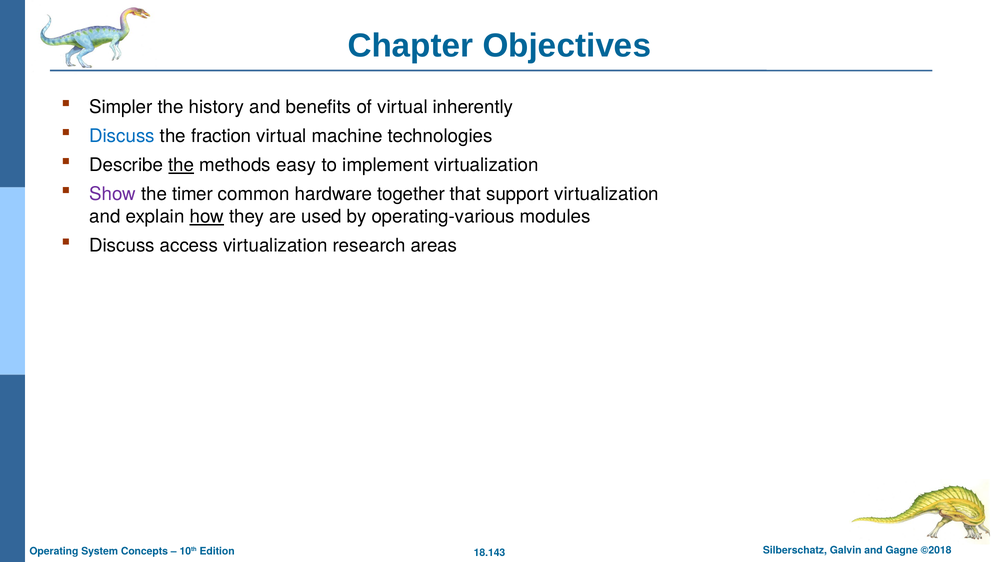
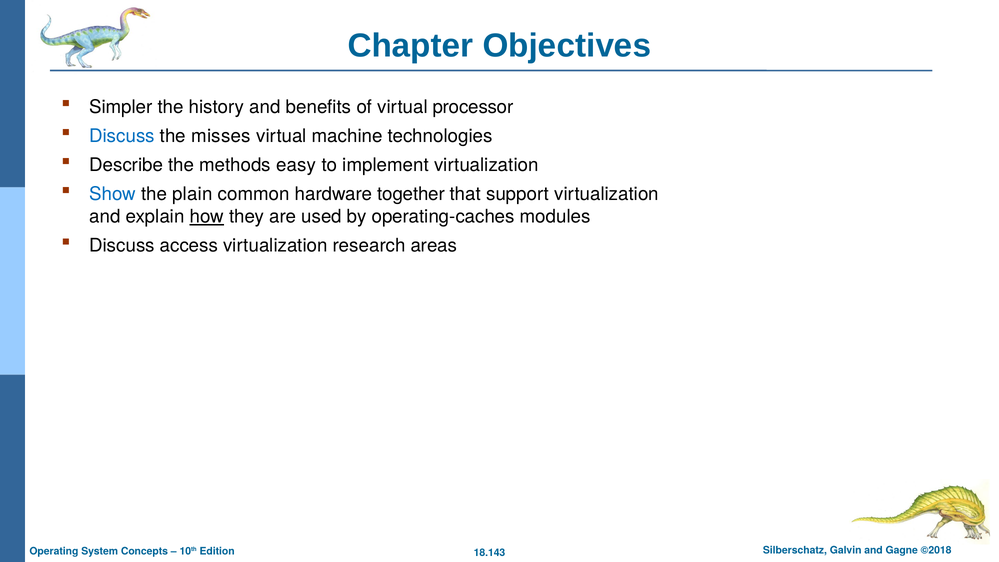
inherently: inherently -> processor (473, 107)
fraction: fraction -> misses (221, 136)
the underline: present -> none (181, 165)
Show colour: purple -> blue (113, 194)
timer: timer -> plain (192, 194)
operating-various: operating-various -> operating-caches (443, 217)
